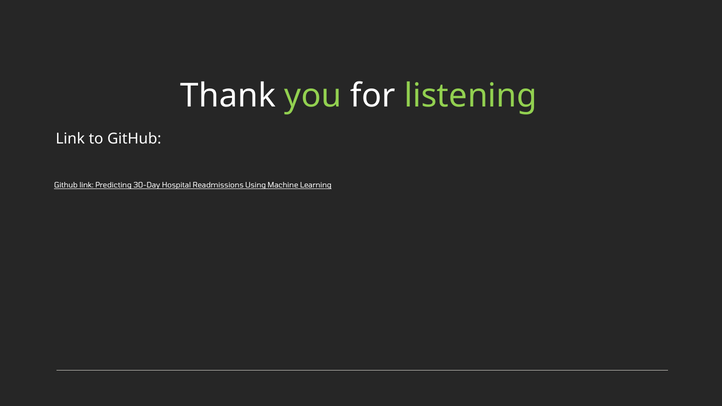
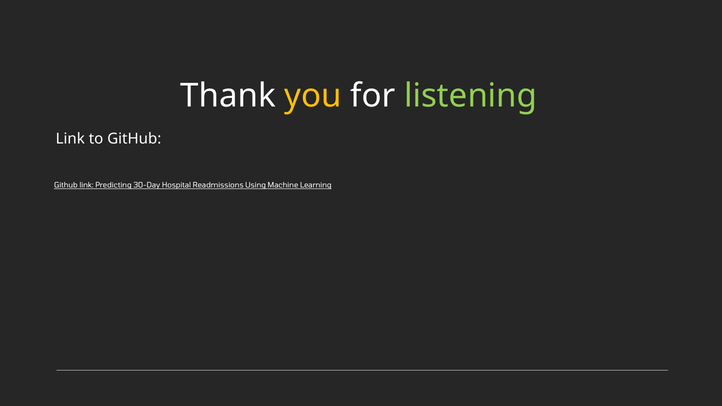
you colour: light green -> yellow (313, 96)
